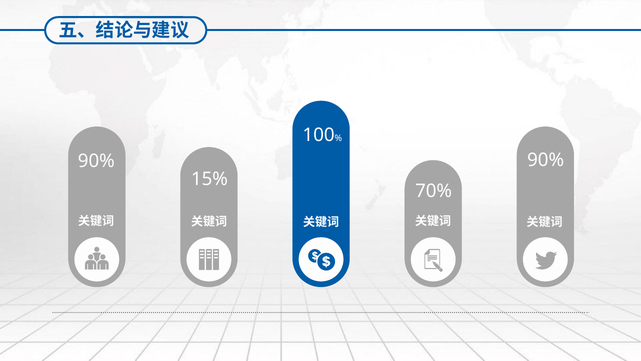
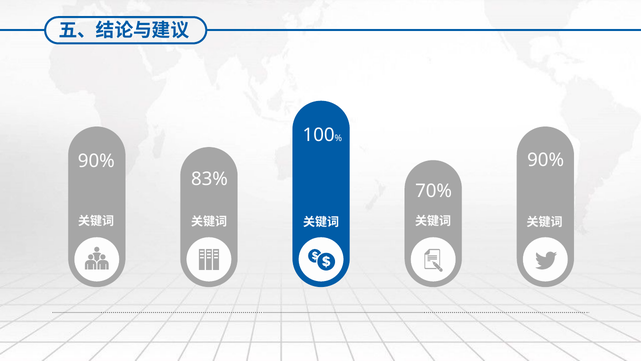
15%: 15% -> 83% (209, 179)
